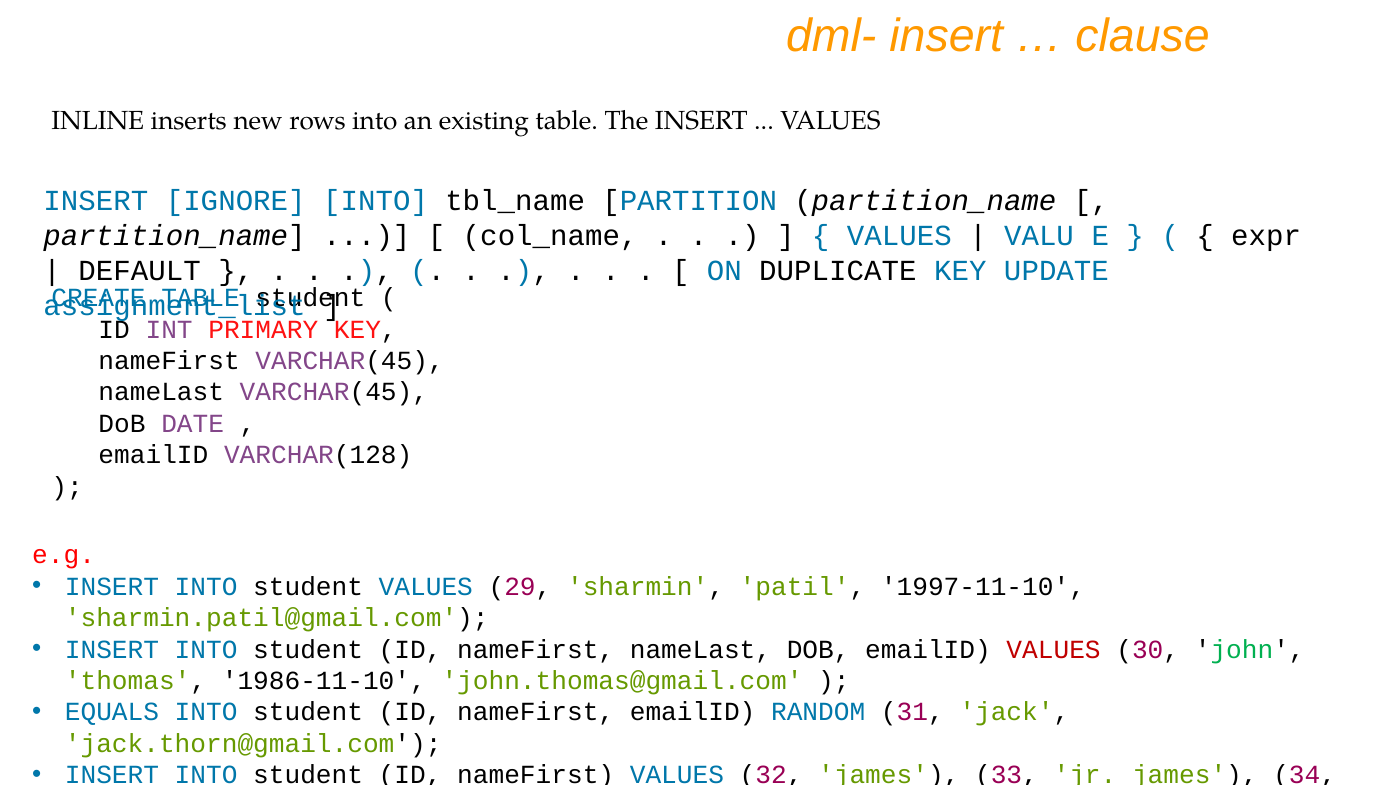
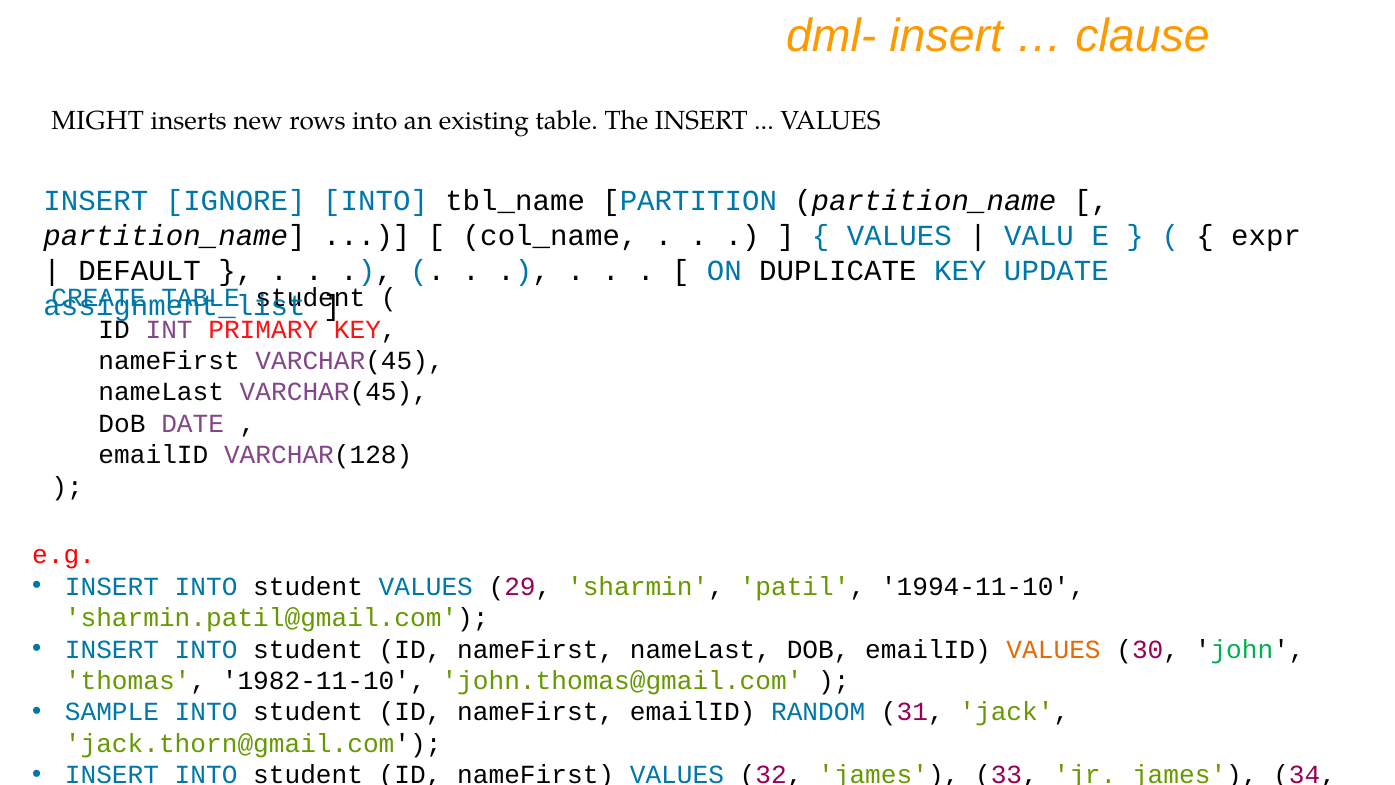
INLINE: INLINE -> MIGHT (98, 120)
1997-11-10: 1997-11-10 -> 1994-11-10 (983, 586)
VALUES colour: red -> orange (1054, 649)
1986-11-10: 1986-11-10 -> 1982-11-10 (324, 681)
EQUALS: EQUALS -> SAMPLE (112, 712)
